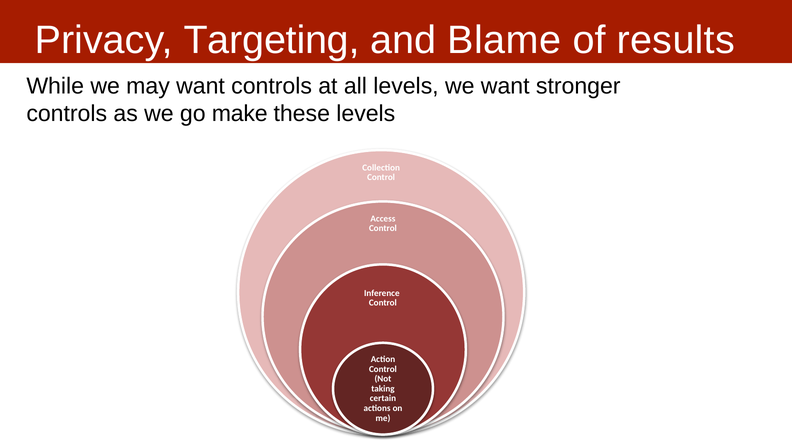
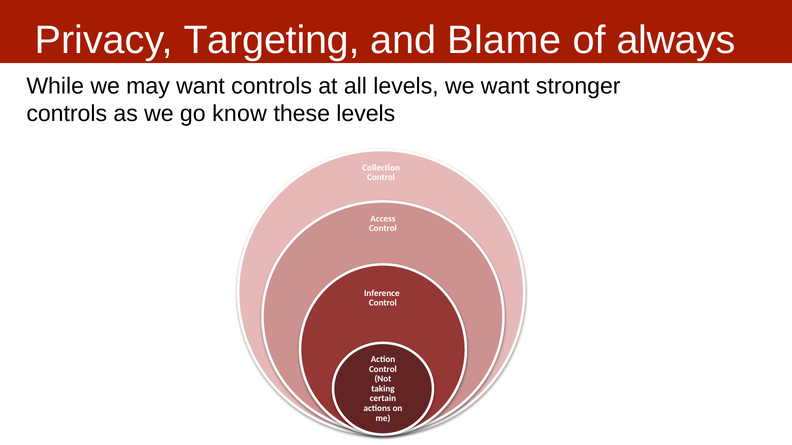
results: results -> always (676, 40)
make: make -> know (240, 114)
